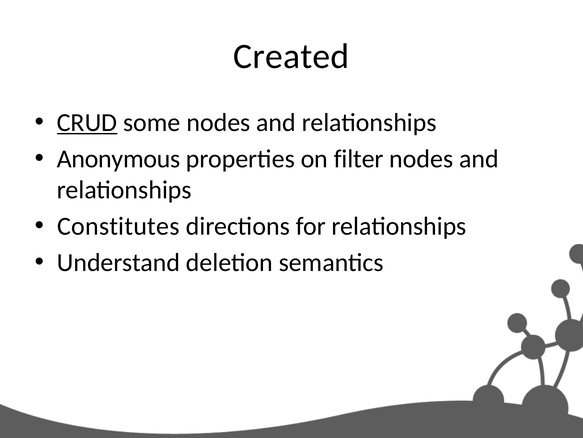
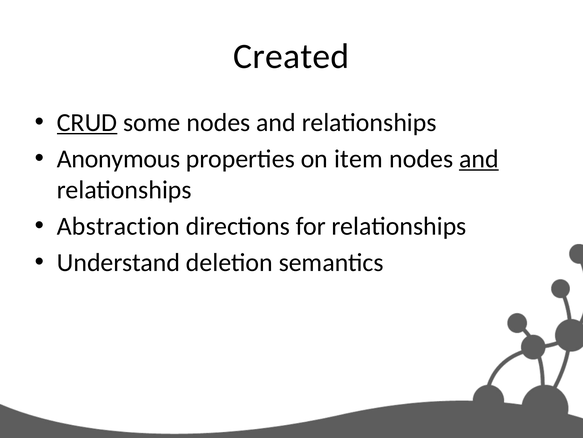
filter: filter -> item (358, 159)
and underline: none -> present (479, 159)
Constitutes: Constitutes -> Abstraction (118, 226)
